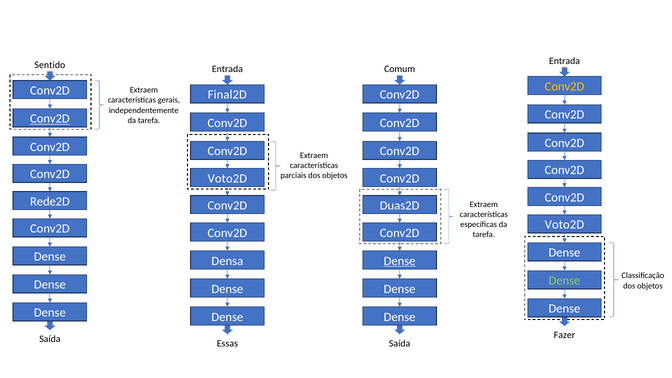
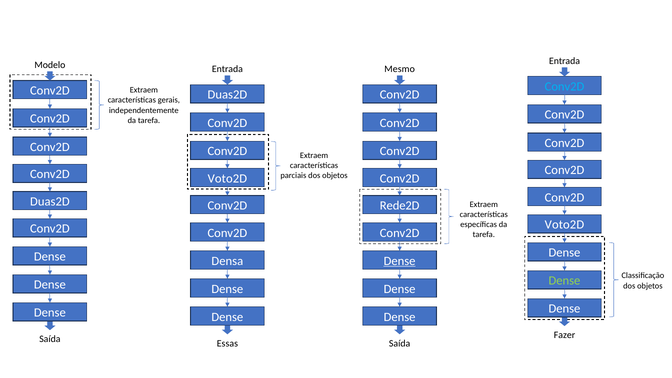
Sentido: Sentido -> Modelo (50, 65)
Comum: Comum -> Mesmo (400, 69)
Conv2D colour: yellow -> light blue (565, 86)
Final2D: Final2D -> Duas2D (227, 95)
Conv2D underline: present -> none (50, 119)
Rede2D: Rede2D -> Duas2D (50, 202)
Duas2D: Duas2D -> Rede2D (400, 206)
